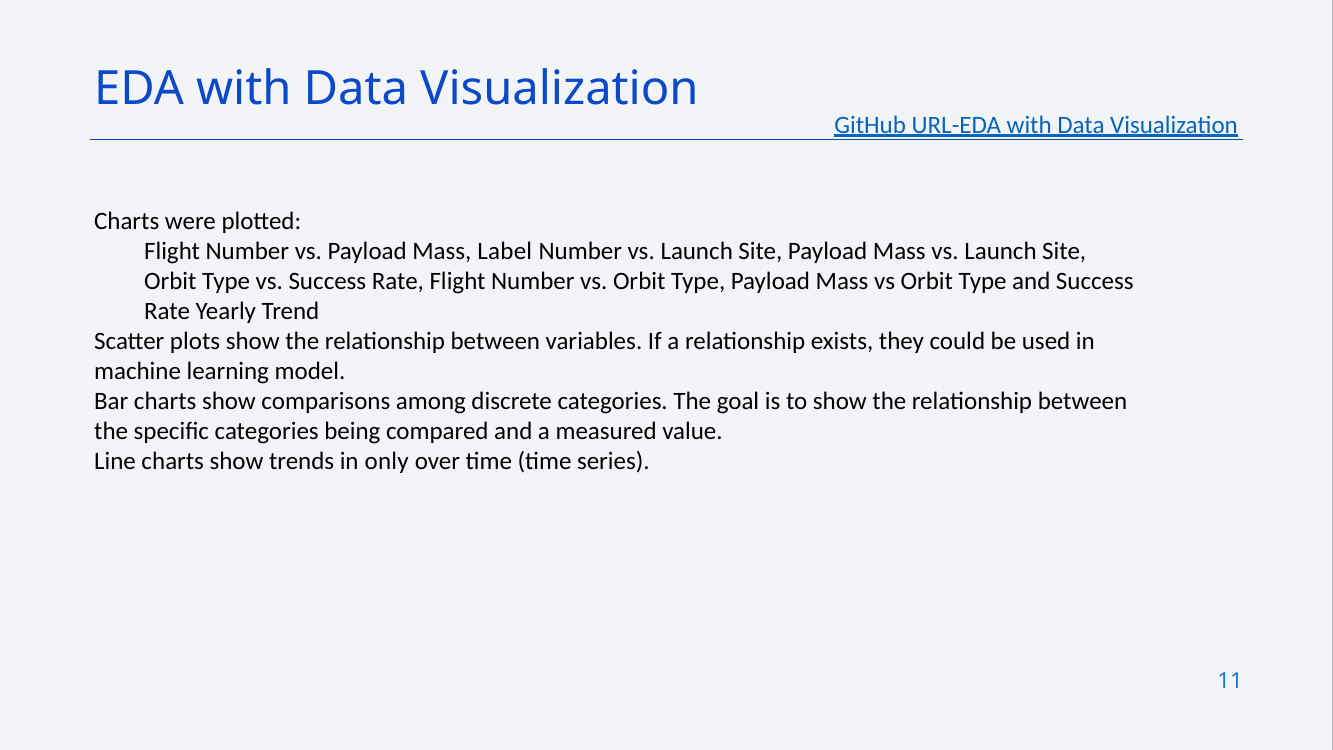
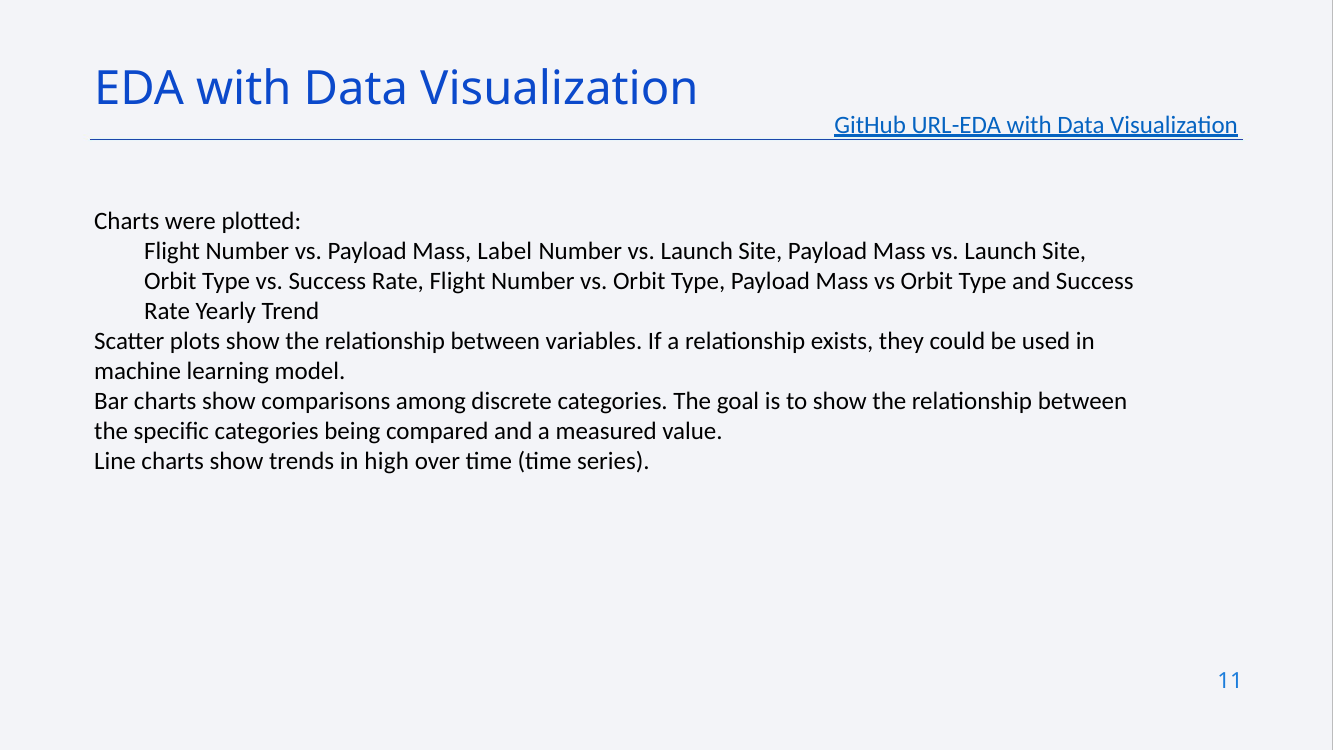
only: only -> high (387, 461)
